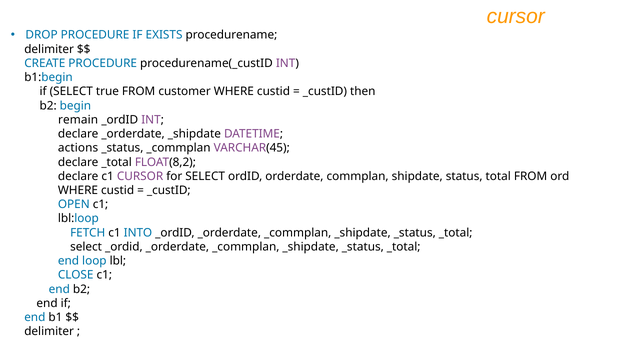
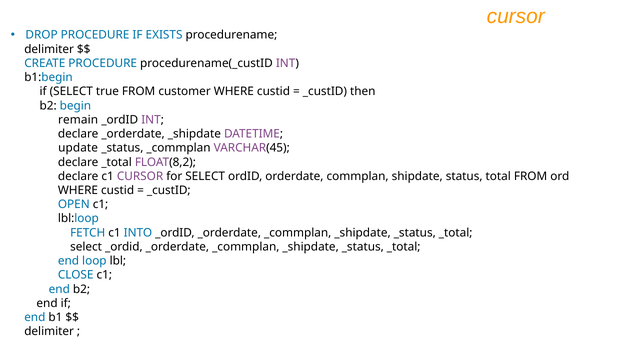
actions: actions -> update (78, 148)
